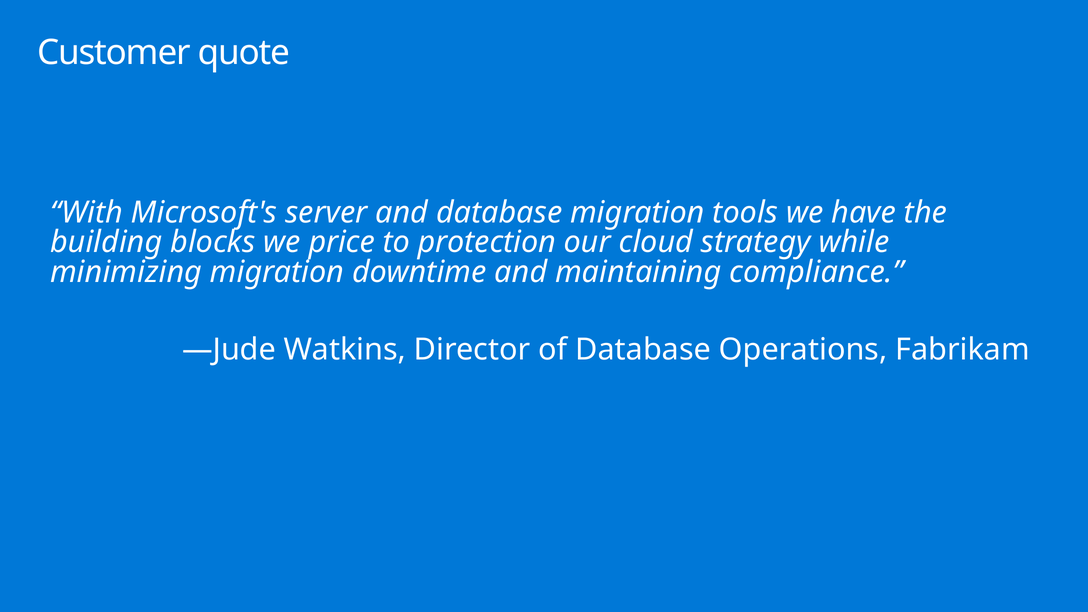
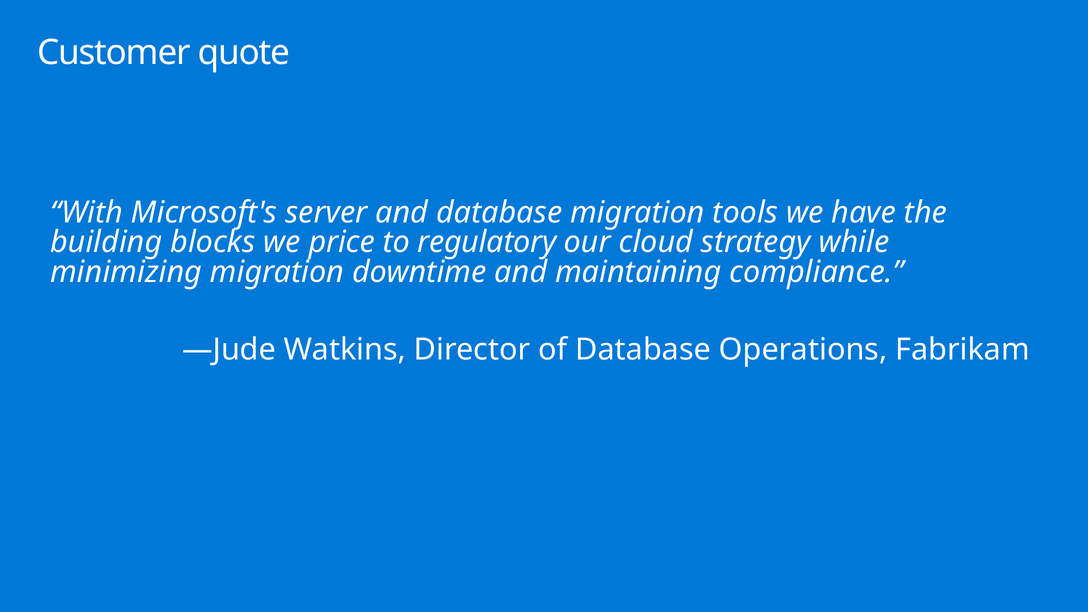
protection: protection -> regulatory (487, 242)
